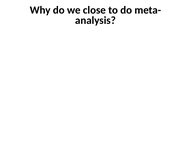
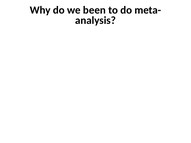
close: close -> been (94, 10)
